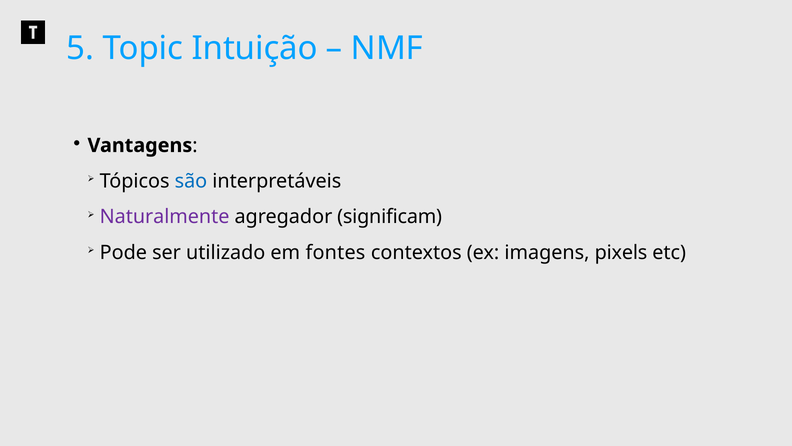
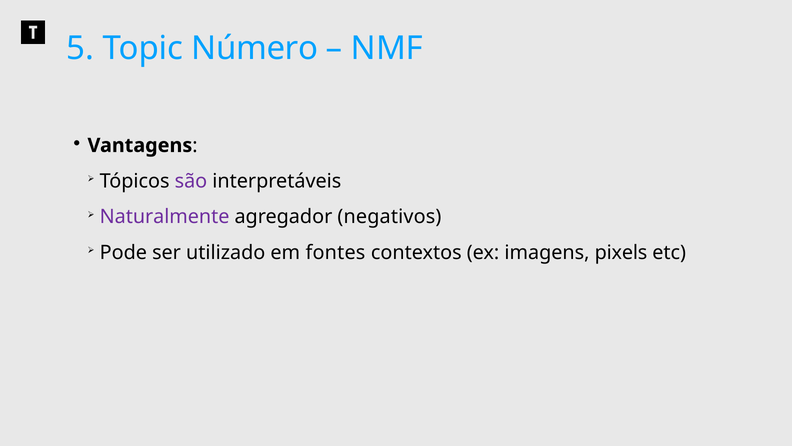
Intuição: Intuição -> Número (255, 48)
são colour: blue -> purple (191, 181)
significam: significam -> negativos (389, 217)
